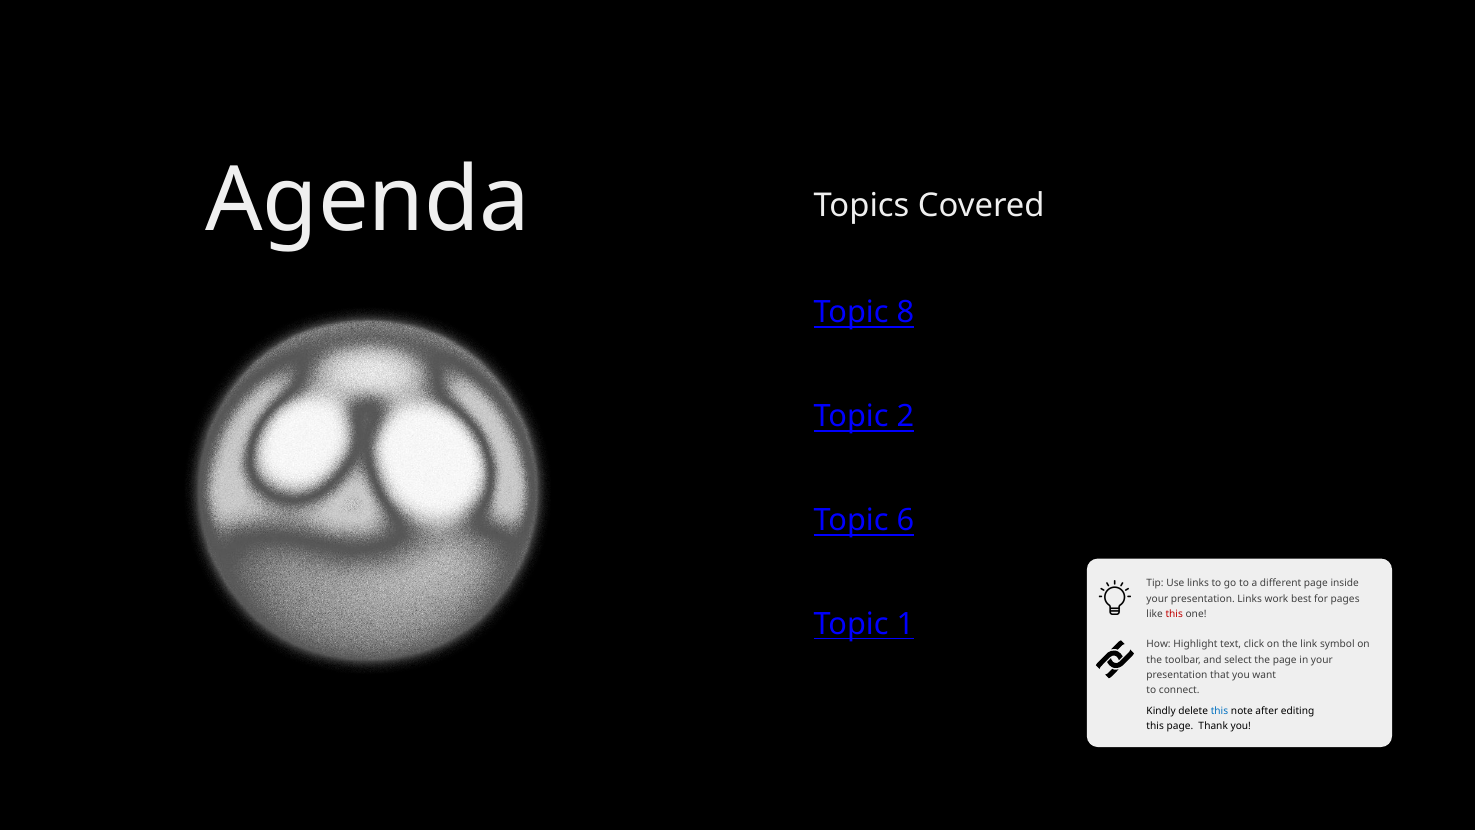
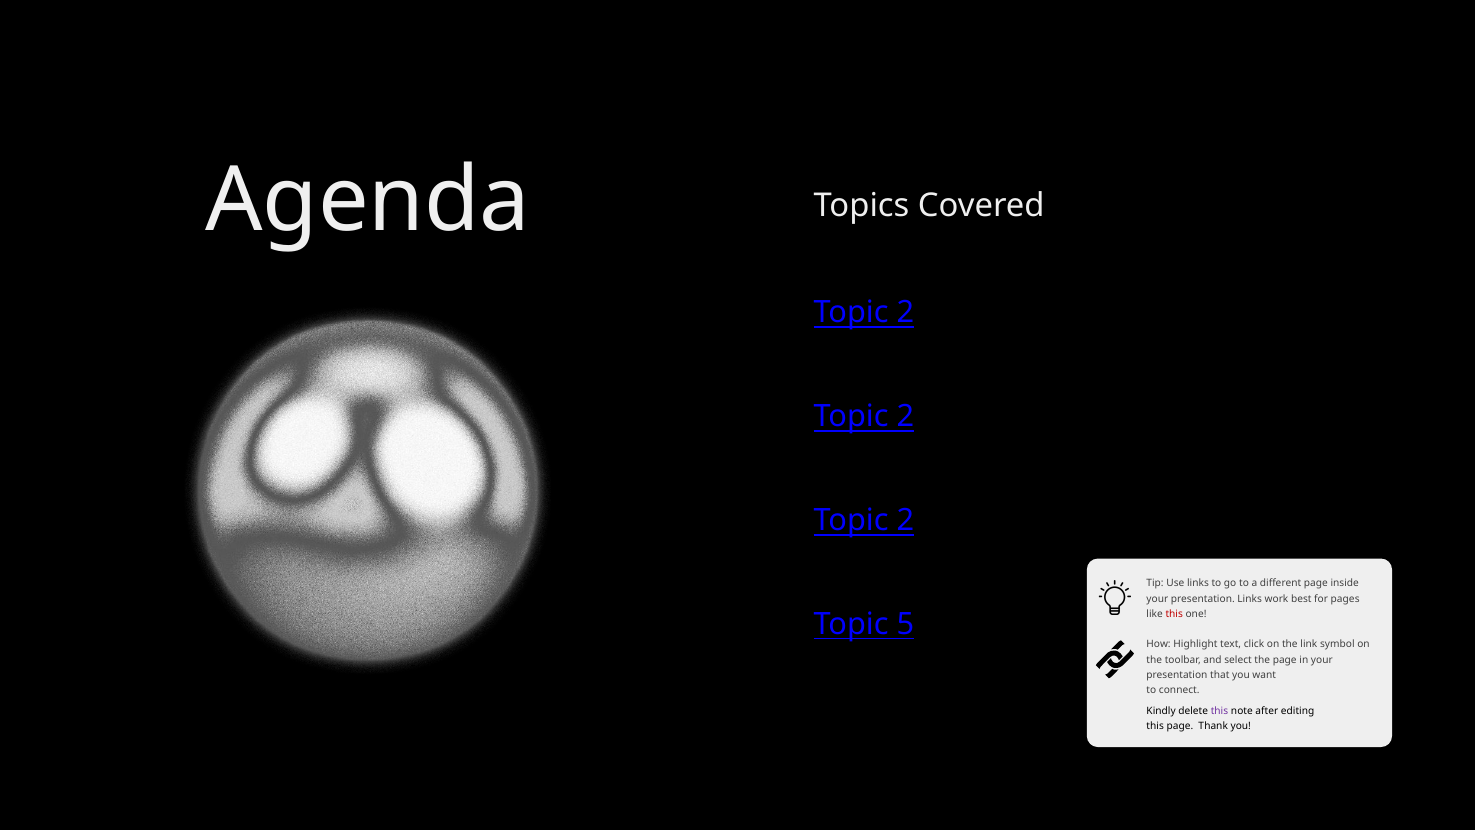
8: 8 -> 2 (905, 313)
6: 6 -> 2 (905, 521)
1: 1 -> 5 (905, 625)
this colour: blue -> purple (1220, 711)
